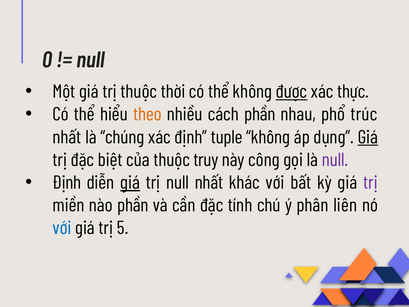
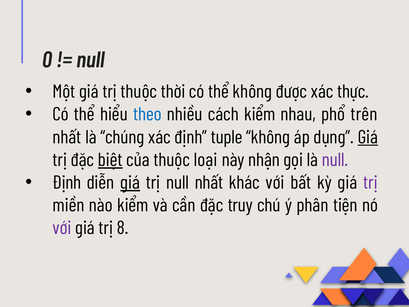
được underline: present -> none (291, 92)
theo colour: orange -> blue (147, 114)
cách phần: phần -> kiểm (260, 114)
trúc: trúc -> trên (364, 114)
biệt underline: none -> present (110, 160)
truy: truy -> loại (206, 160)
công: công -> nhận (264, 160)
nào phần: phần -> kiểm (133, 205)
tính: tính -> truy (240, 205)
liên: liên -> tiện (345, 205)
với colour: blue -> purple (62, 228)
5: 5 -> 8 (123, 228)
